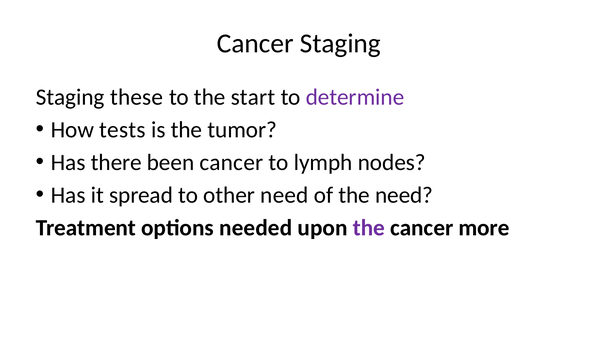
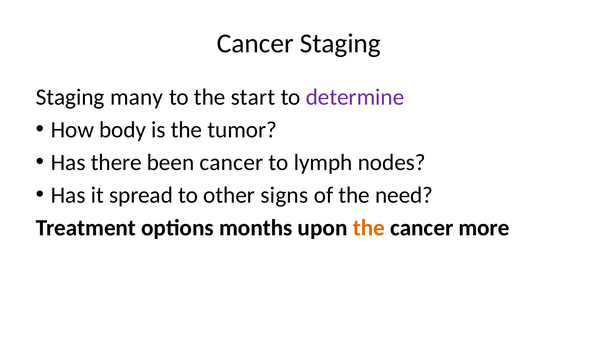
these: these -> many (137, 97)
tests: tests -> body (123, 130)
other need: need -> signs (284, 195)
needed: needed -> months (256, 227)
the colour: purple -> orange (369, 227)
